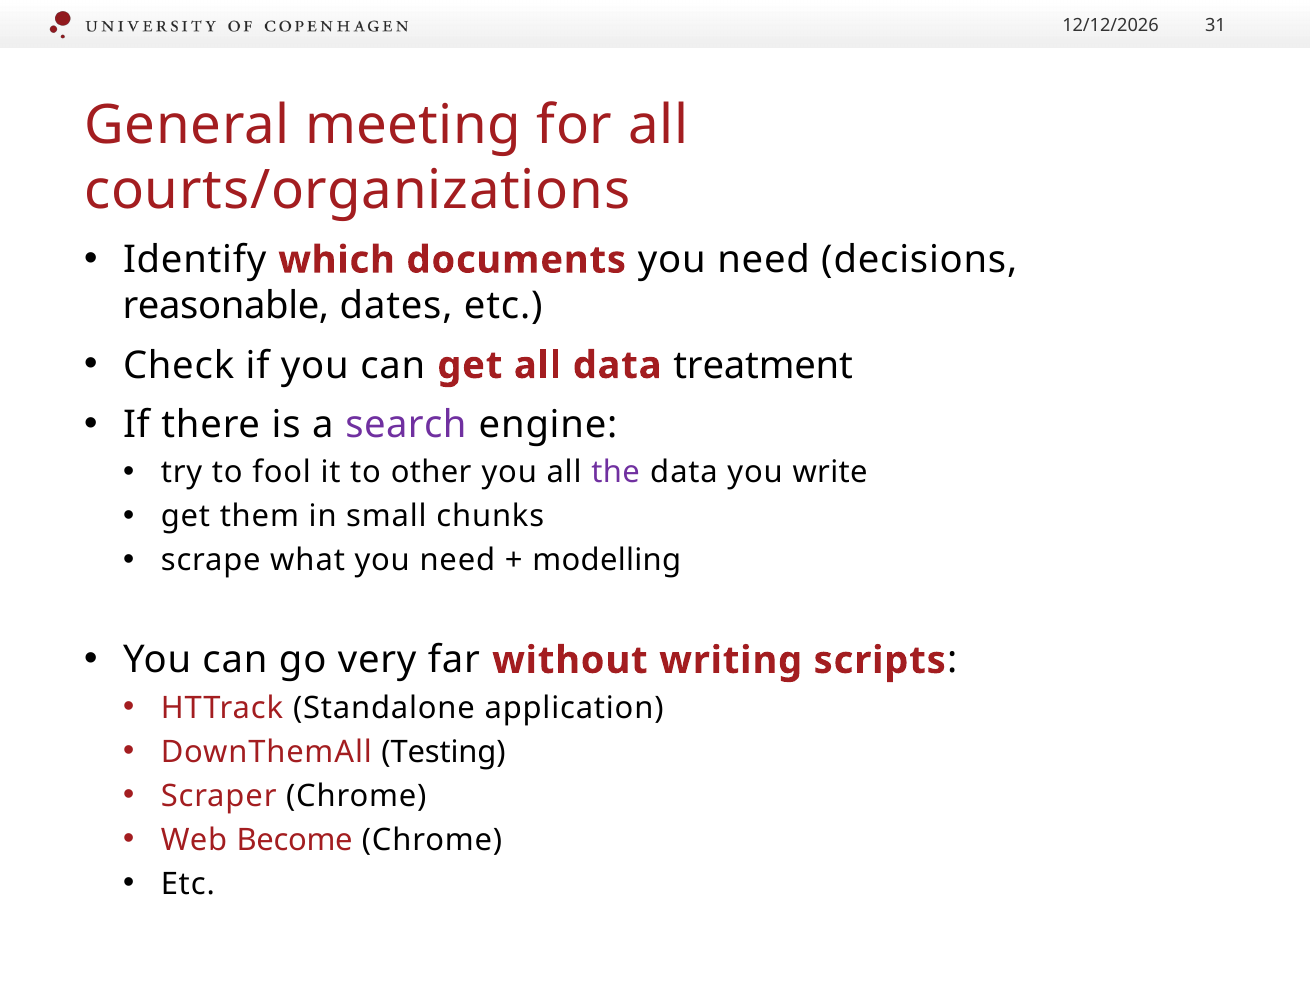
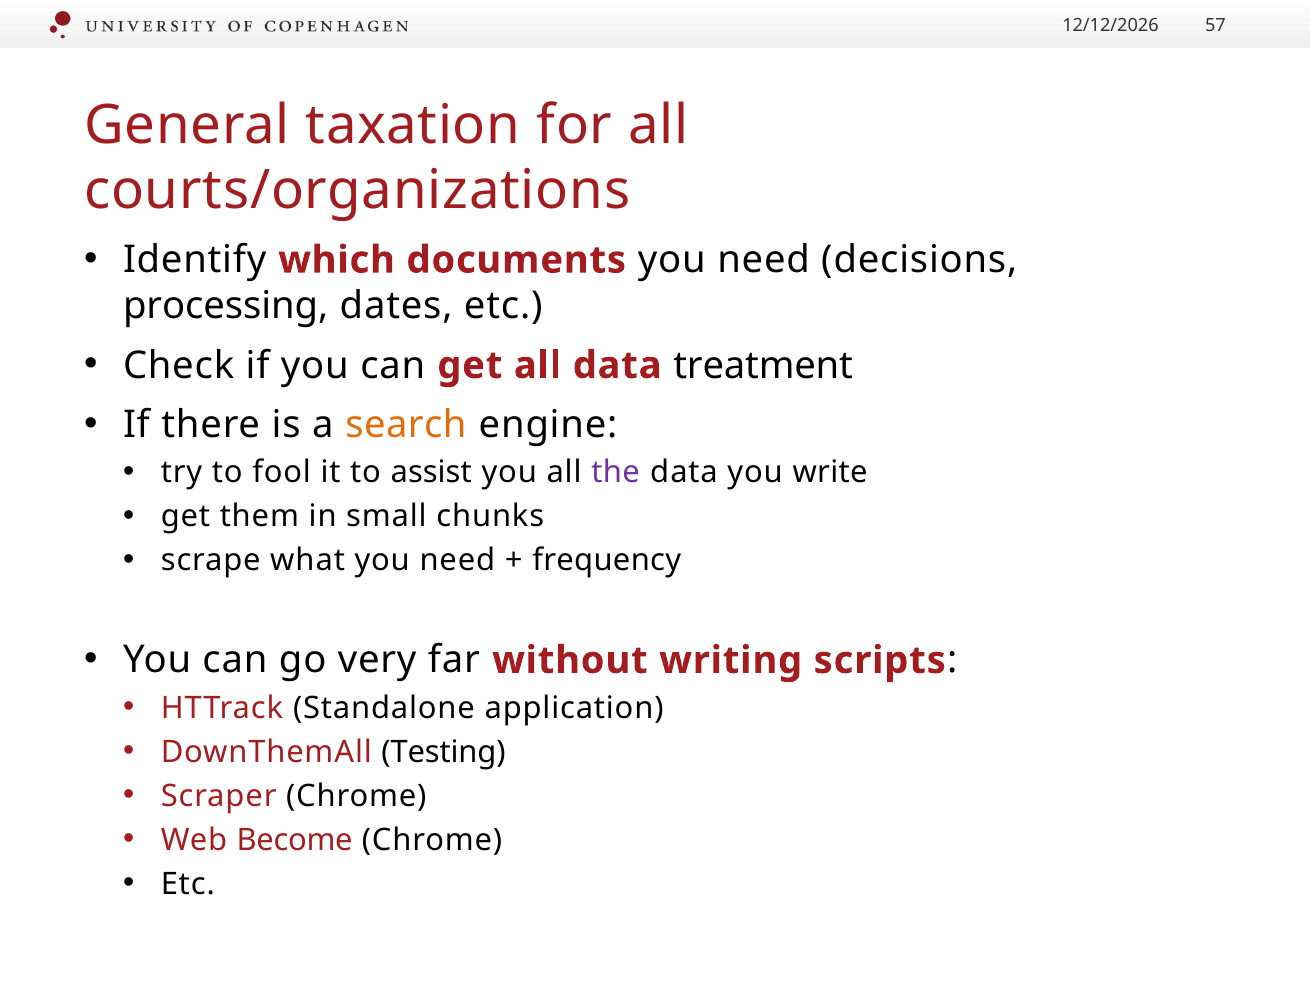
31: 31 -> 57 (1215, 25)
meeting: meeting -> taxation (413, 125)
reasonable: reasonable -> processing (226, 306)
search colour: purple -> orange (406, 425)
other: other -> assist (431, 473)
modelling: modelling -> frequency (607, 560)
